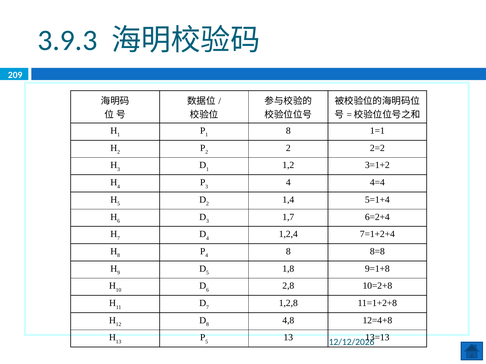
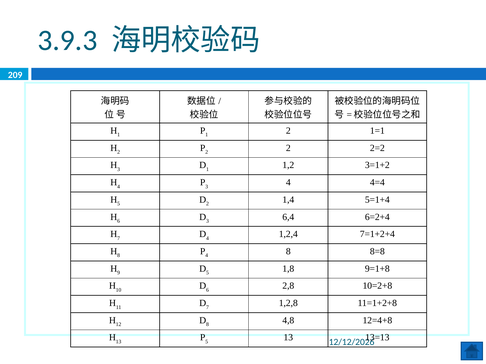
1 8: 8 -> 2 (288, 131)
1,7: 1,7 -> 6,4 (288, 217)
